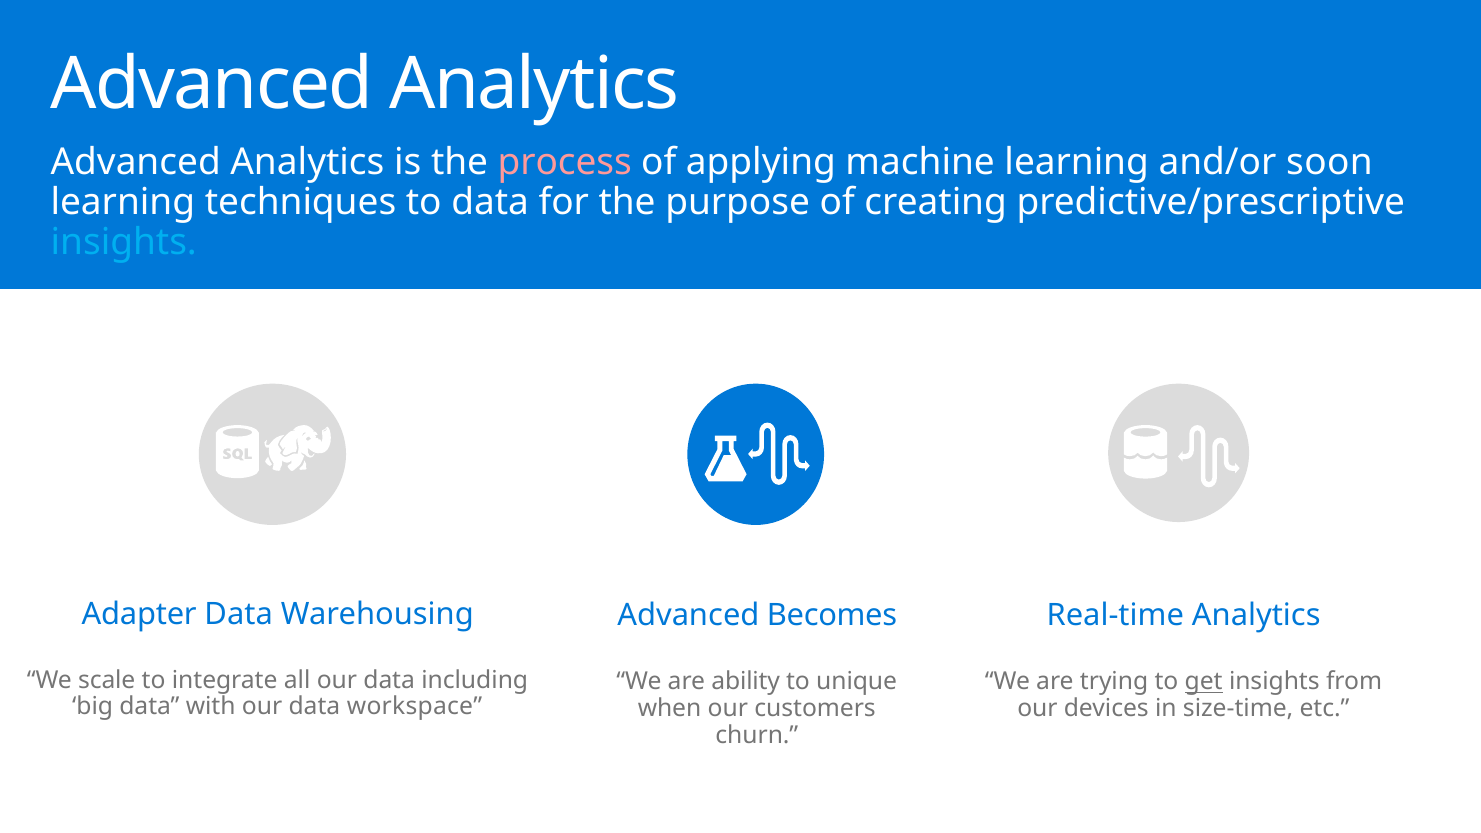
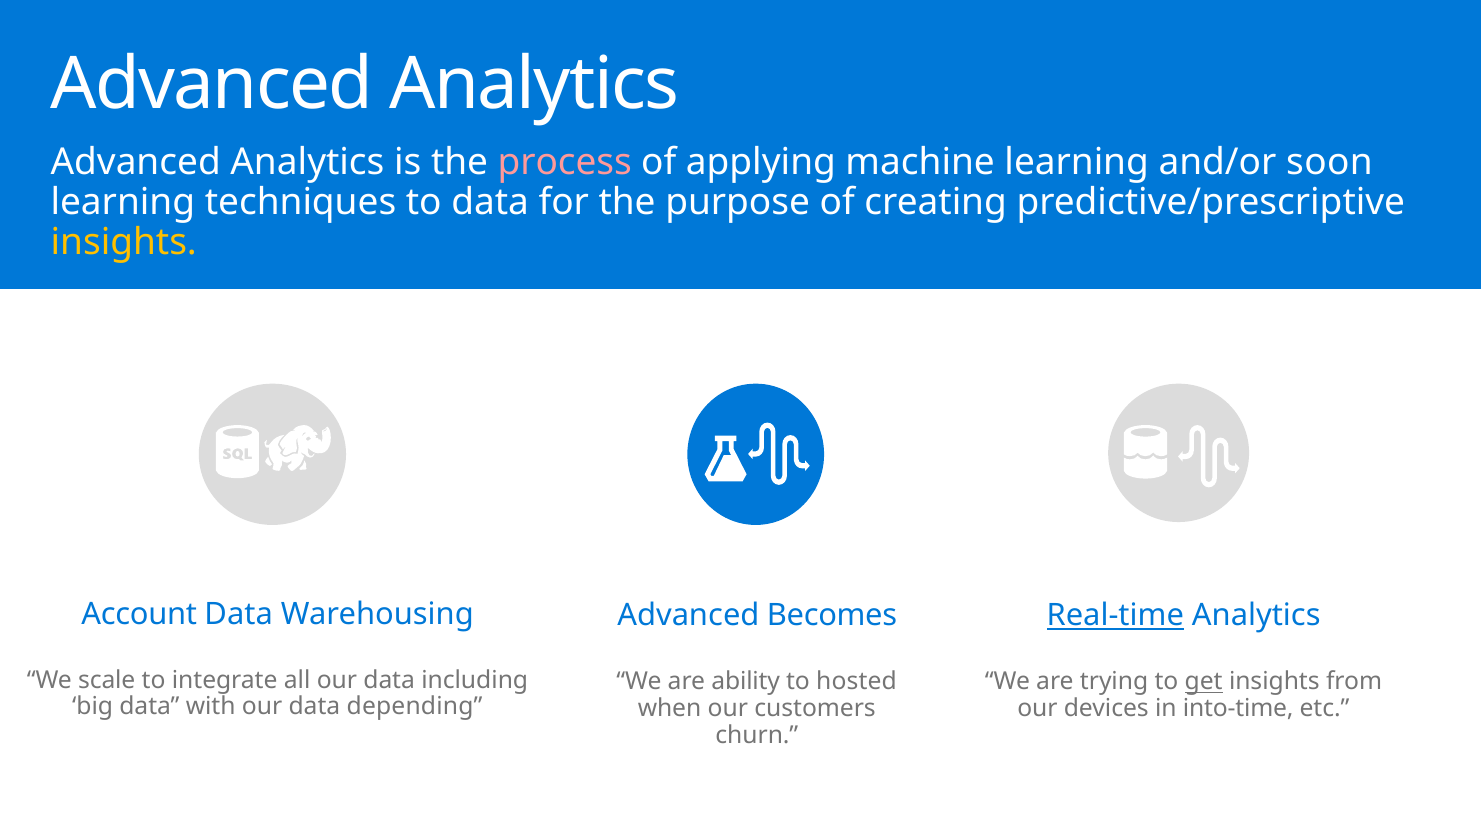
insights colour: light blue -> yellow (124, 242)
Adapter: Adapter -> Account (139, 614)
Real-time underline: none -> present (1115, 616)
unique: unique -> hosted (857, 682)
workspace: workspace -> depending (415, 707)
size-time: size-time -> into-time (1238, 708)
